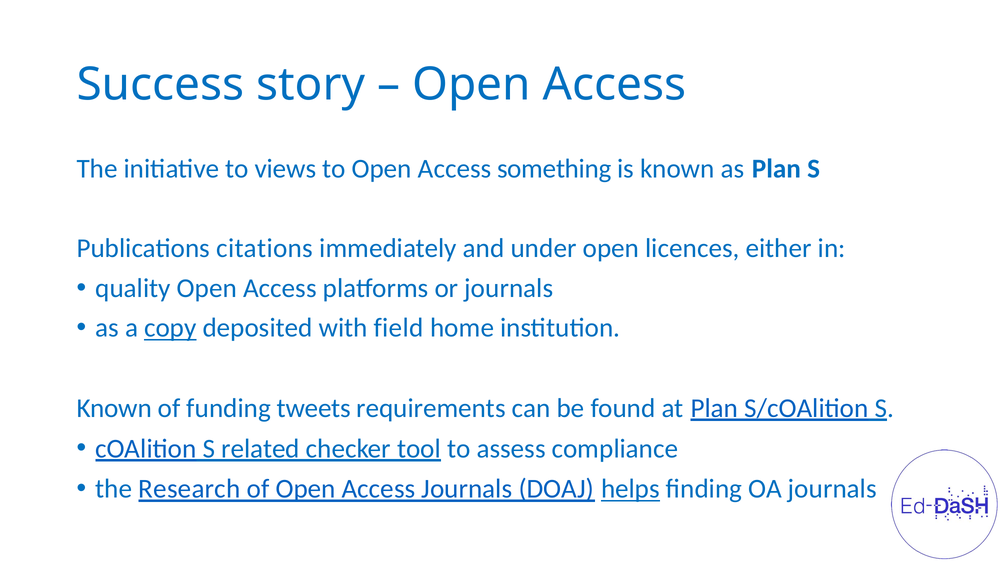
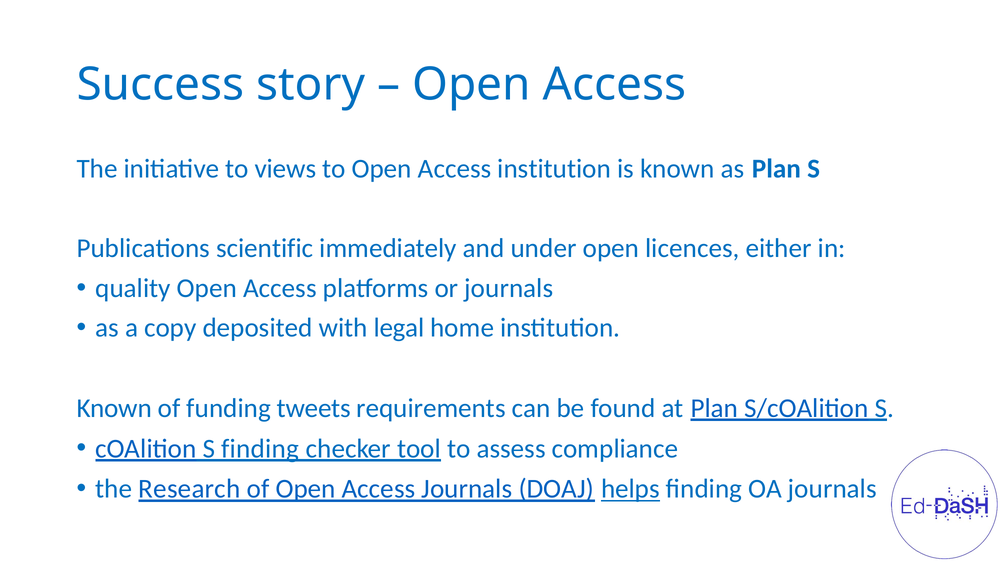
Access something: something -> institution (554, 169)
citations: citations -> scientific (265, 248)
copy underline: present -> none (170, 328)
field: field -> legal (399, 328)
S related: related -> finding (260, 448)
